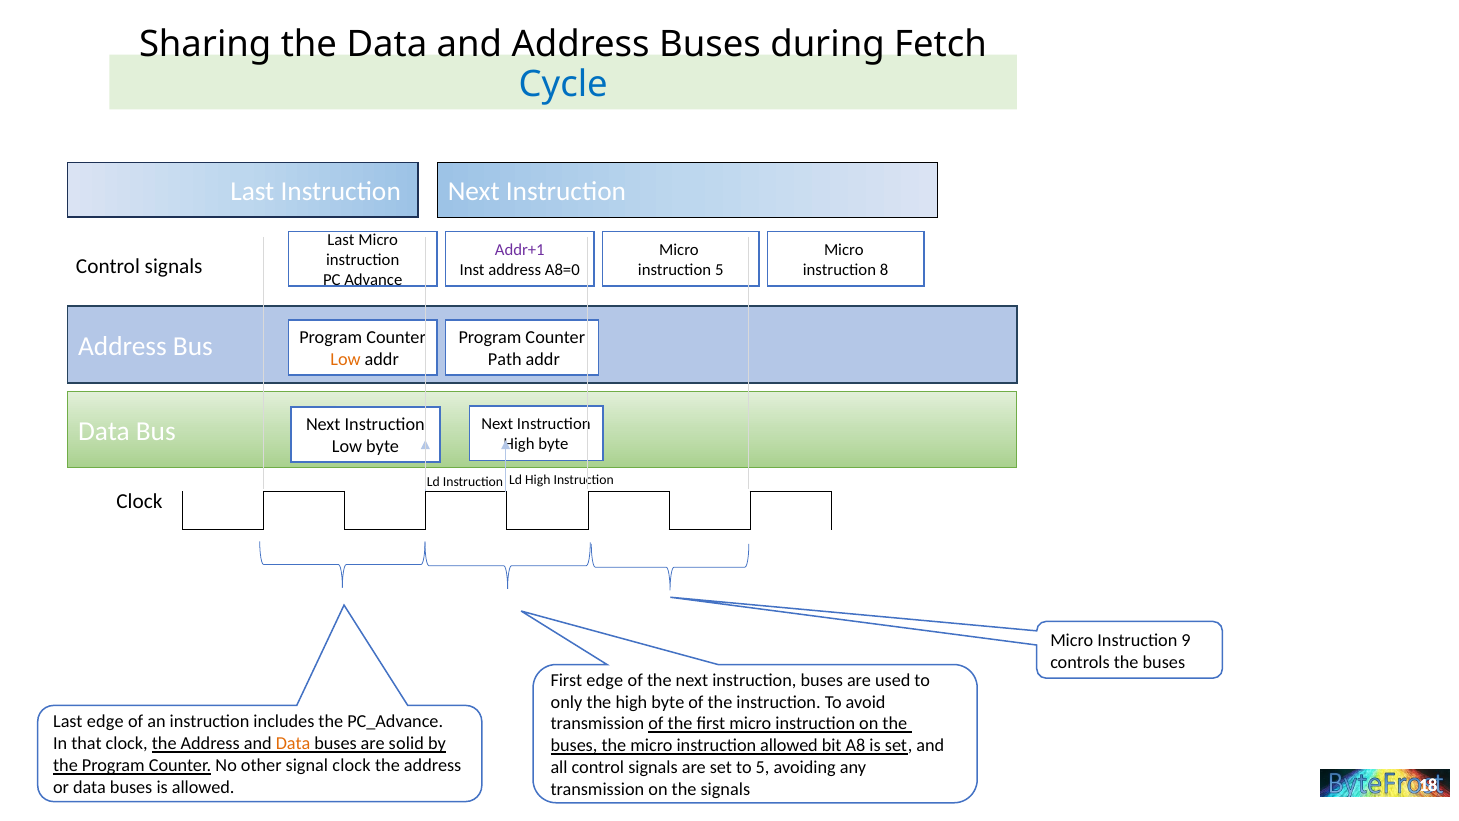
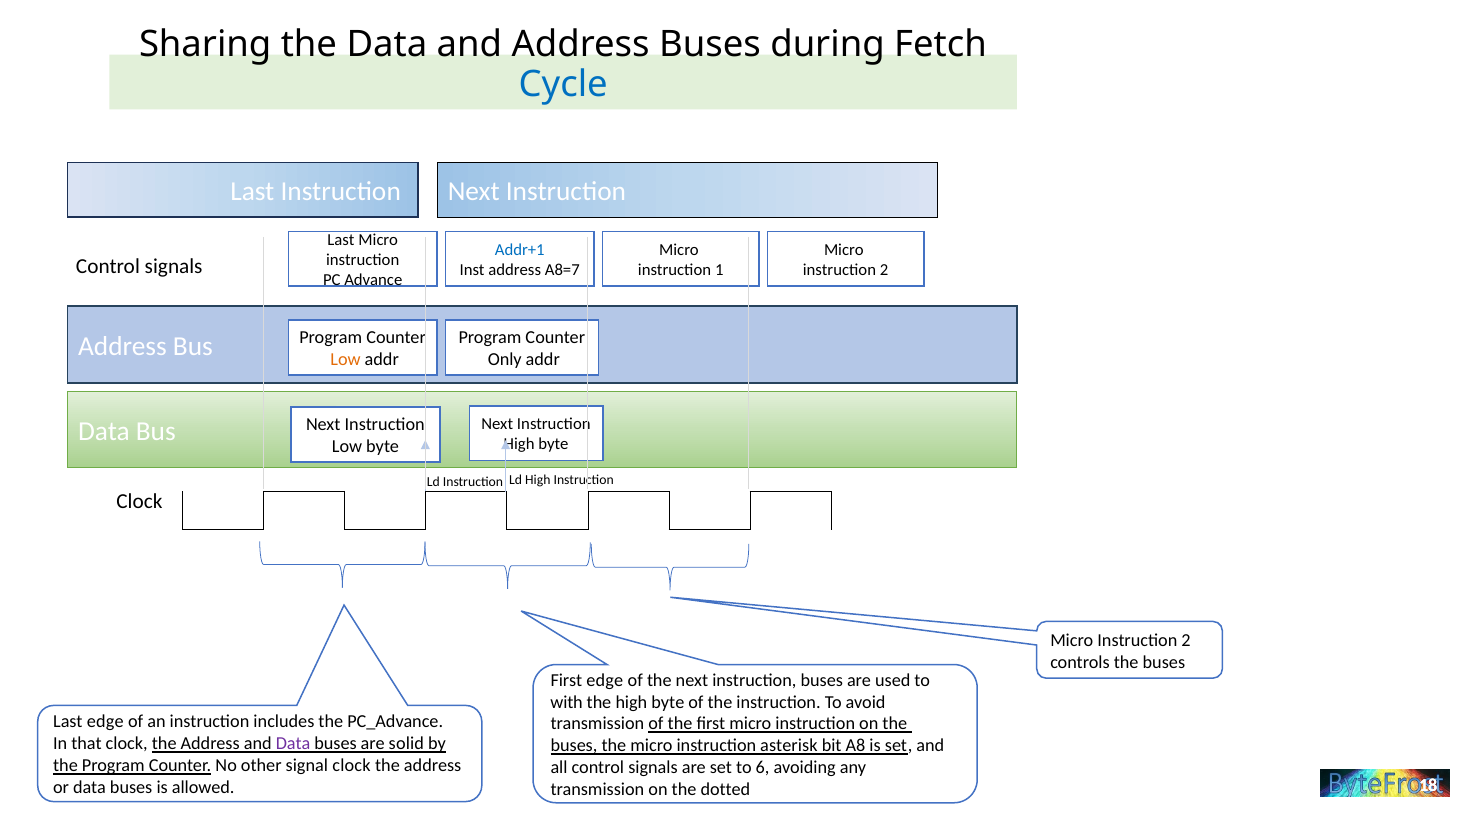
Addr+1 colour: purple -> blue (520, 250)
A8=0: A8=0 -> A8=7 (562, 270)
instruction 5: 5 -> 1 (719, 270)
8: 8 -> 2 (884, 270)
Path: Path -> Only (505, 360)
9: 9 -> 2 (1186, 640)
only: only -> with (567, 702)
Data colour: orange -> purple (293, 743)
instruction allowed: allowed -> asterisk (789, 746)
to 5: 5 -> 6 (763, 767)
the signals: signals -> dotted (725, 789)
